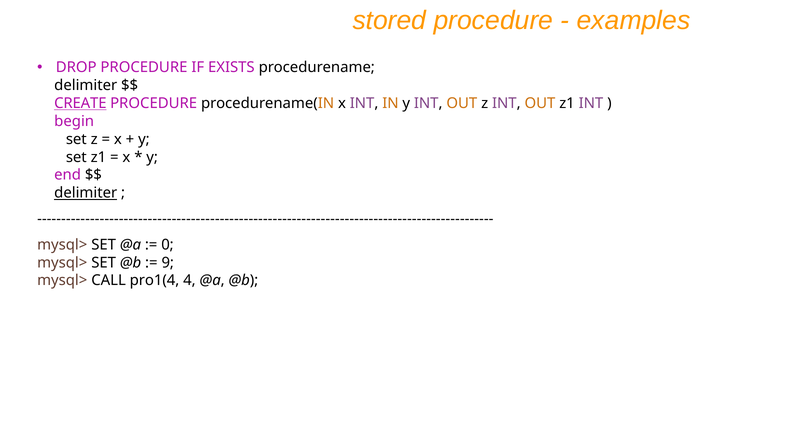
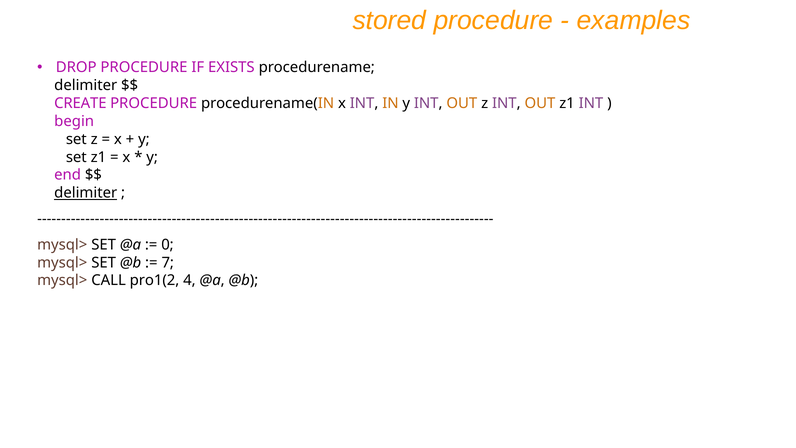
CREATE underline: present -> none (80, 103)
9: 9 -> 7 (168, 262)
pro1(4: pro1(4 -> pro1(2 (154, 280)
